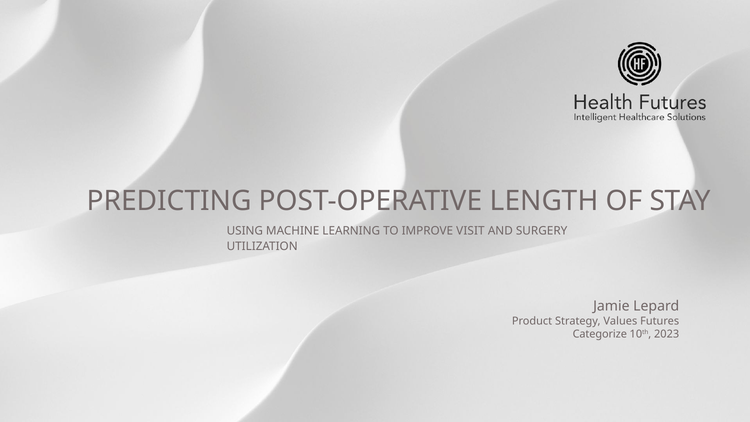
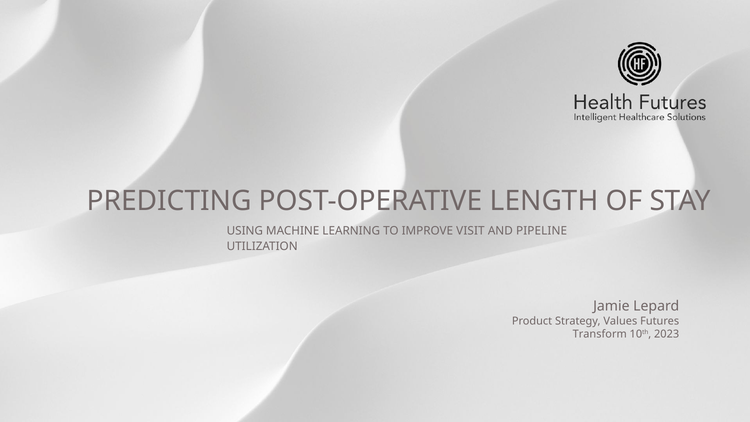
SURGERY: SURGERY -> PIPELINE (542, 231)
Categorize: Categorize -> Transform (600, 334)
